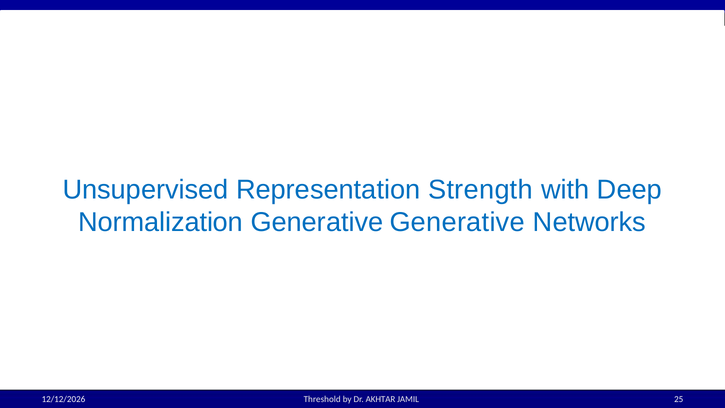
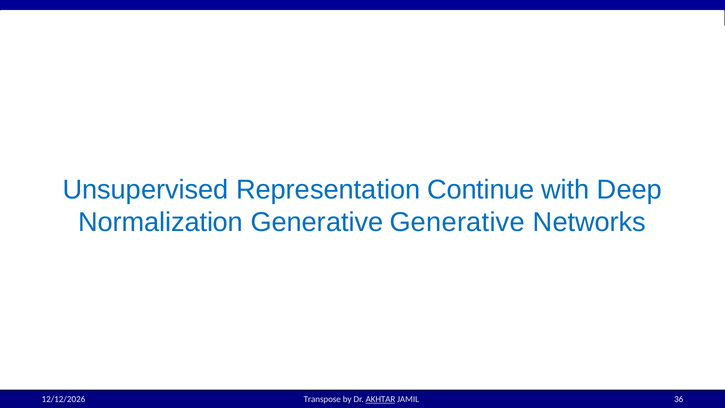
Strength: Strength -> Continue (481, 189)
Threshold: Threshold -> Transpose (322, 399)
AKHTAR underline: none -> present (380, 399)
25: 25 -> 36 (679, 399)
